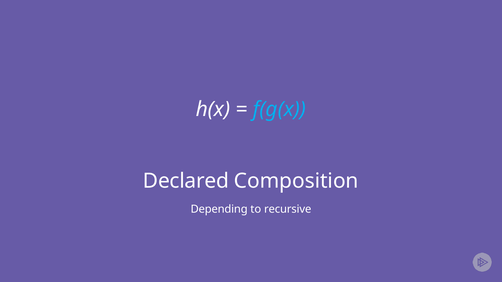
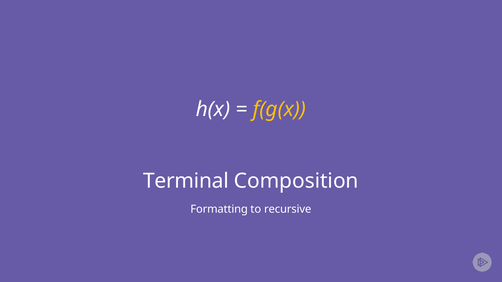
f(g(x colour: light blue -> yellow (279, 109)
Declared: Declared -> Terminal (186, 181)
Depending: Depending -> Formatting (219, 210)
